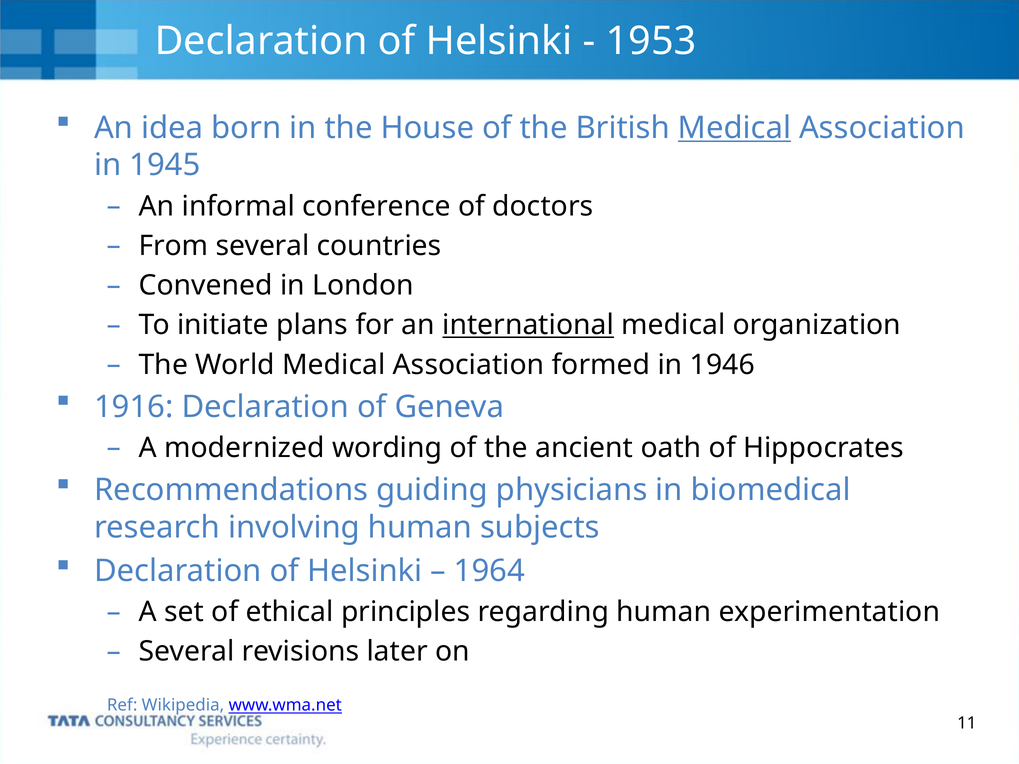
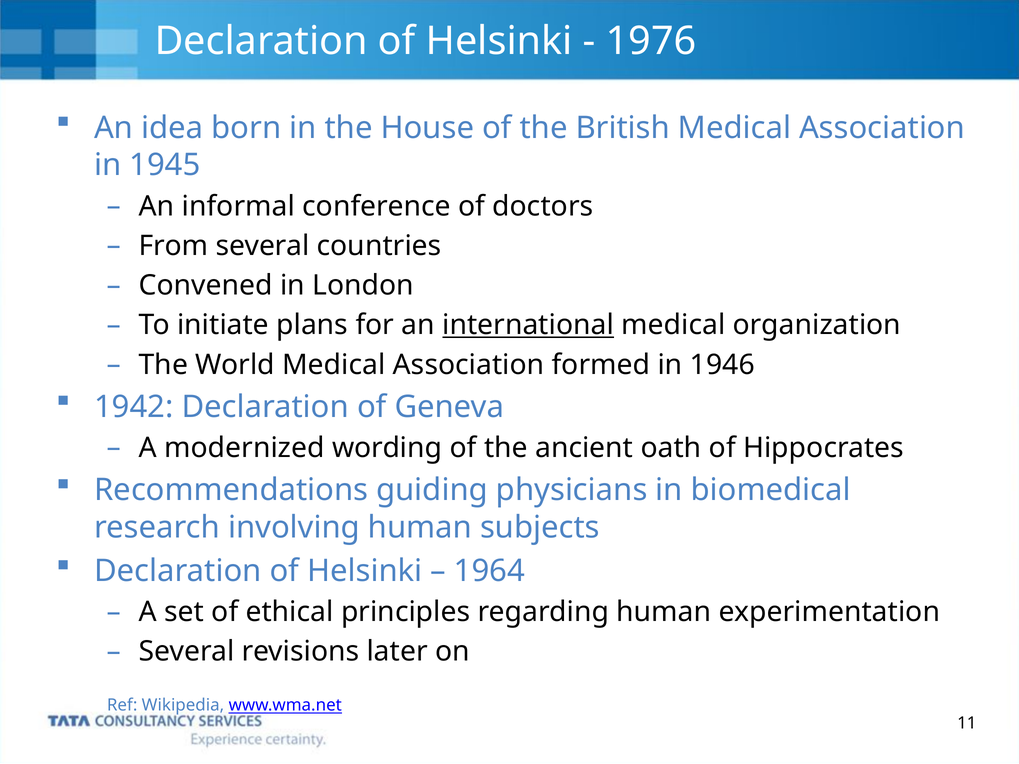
1953: 1953 -> 1976 (651, 41)
Medical underline: present -> none (735, 128)
1916: 1916 -> 1942 (134, 407)
